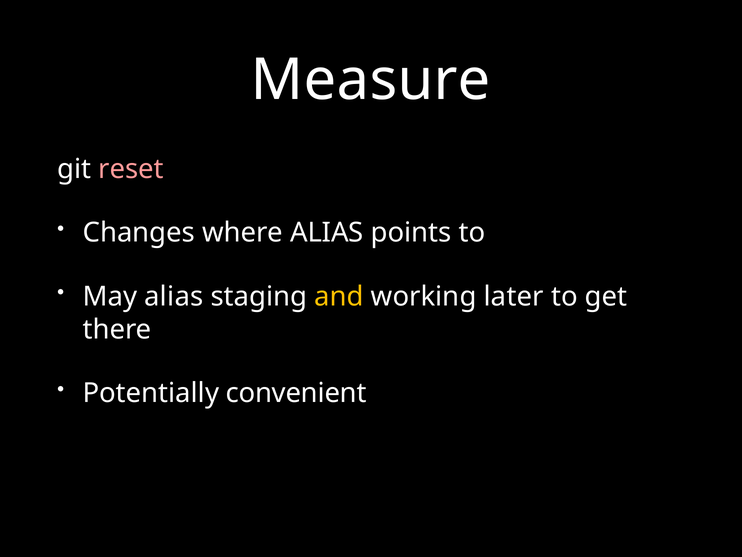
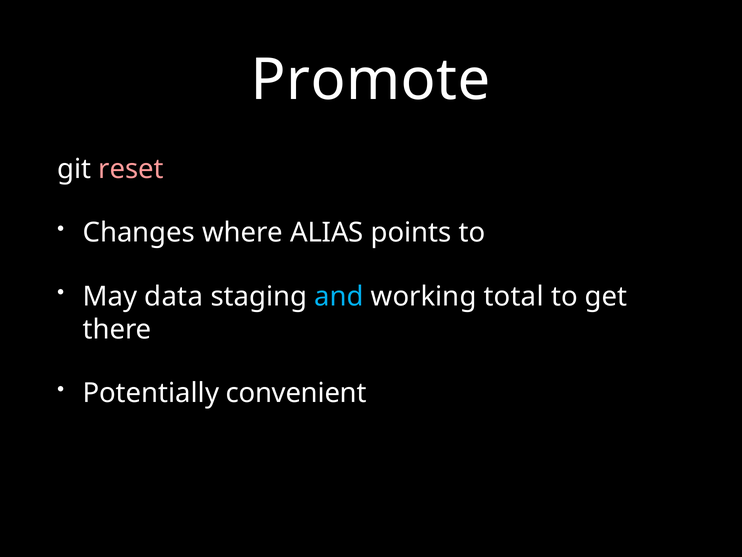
Measure: Measure -> Promote (371, 80)
May alias: alias -> data (174, 296)
and colour: yellow -> light blue (339, 296)
later: later -> total (514, 296)
